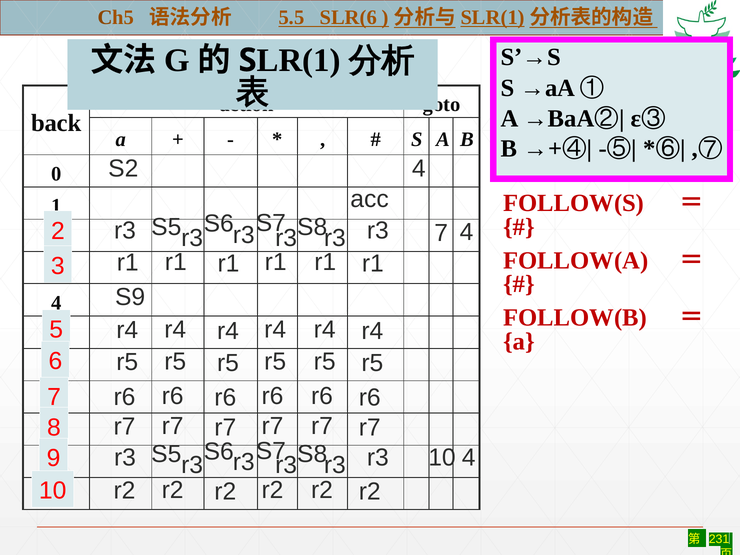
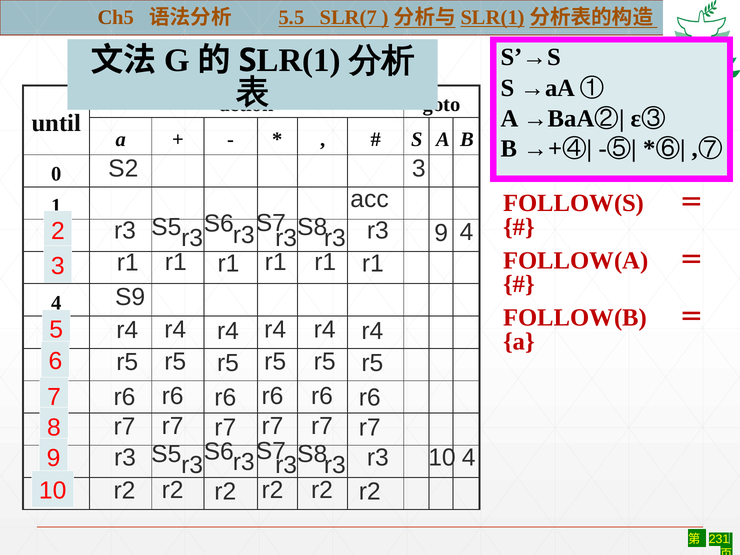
SLR(6: SLR(6 -> SLR(7 (348, 17)
back: back -> until (56, 123)
S2 4: 4 -> 3 (419, 169)
S8 7: 7 -> 9 (441, 233)
